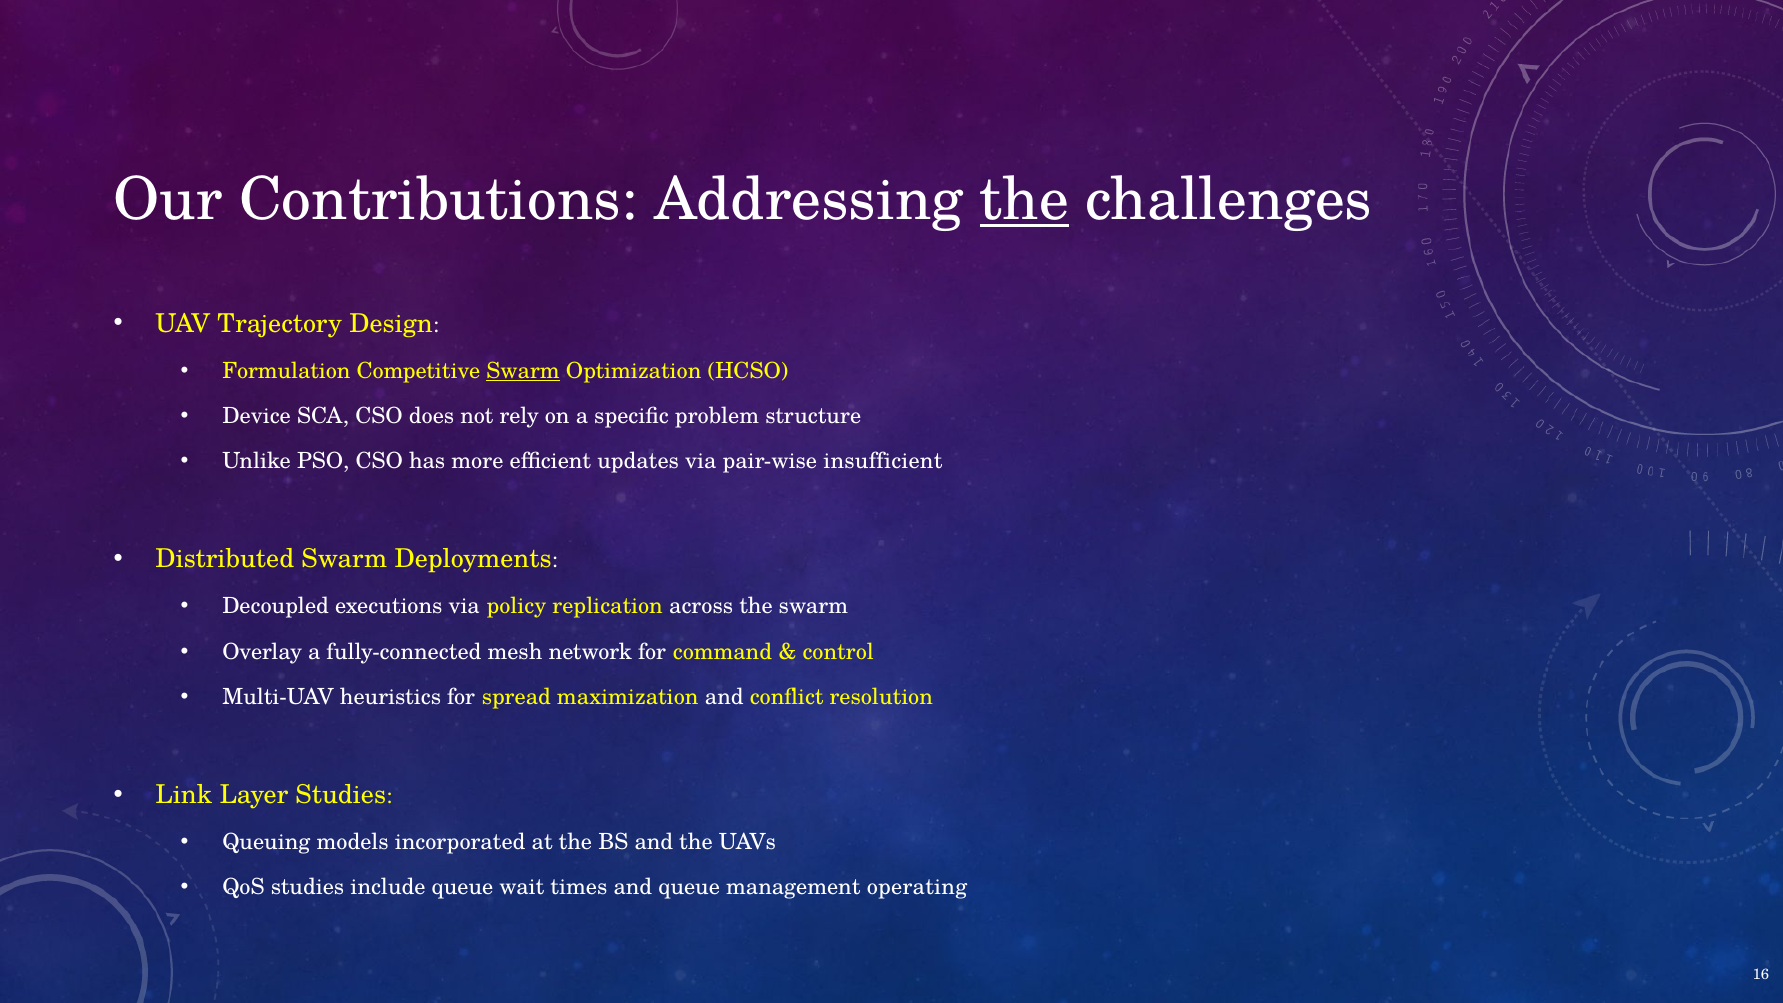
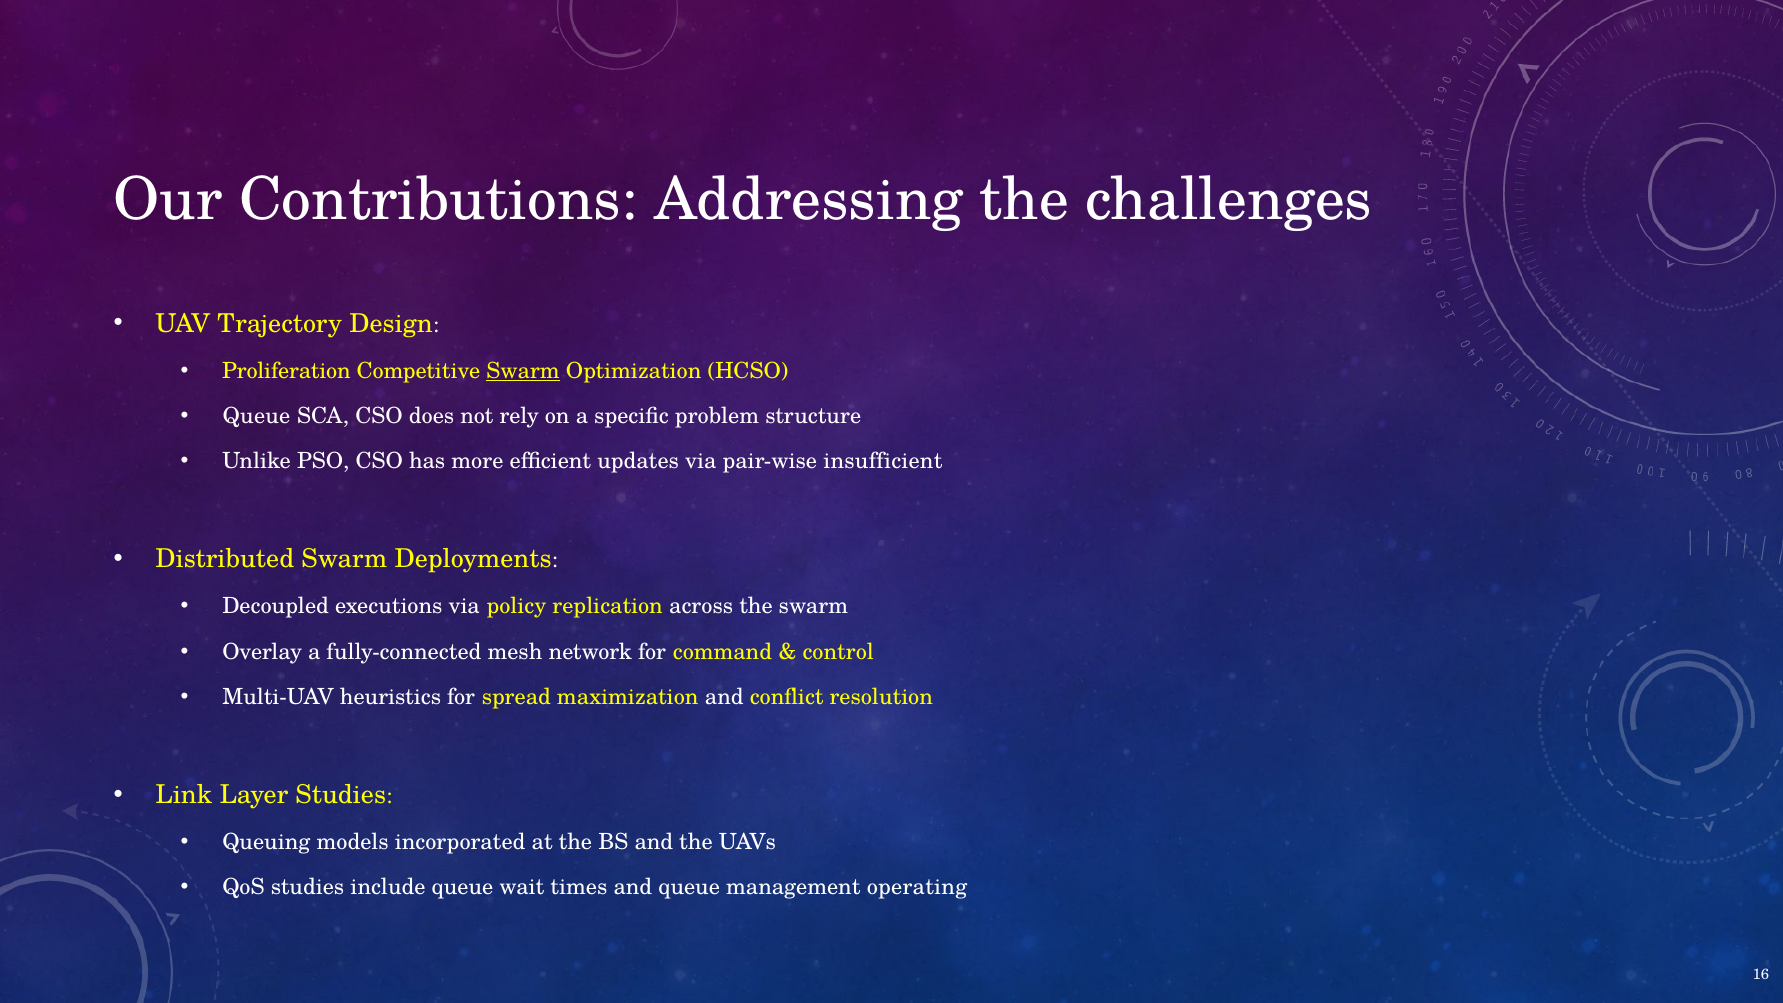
the underline: present -> none (1024, 200)
Formulation: Formulation -> Proliferation (286, 371)
Device: Device -> Queue (256, 416)
